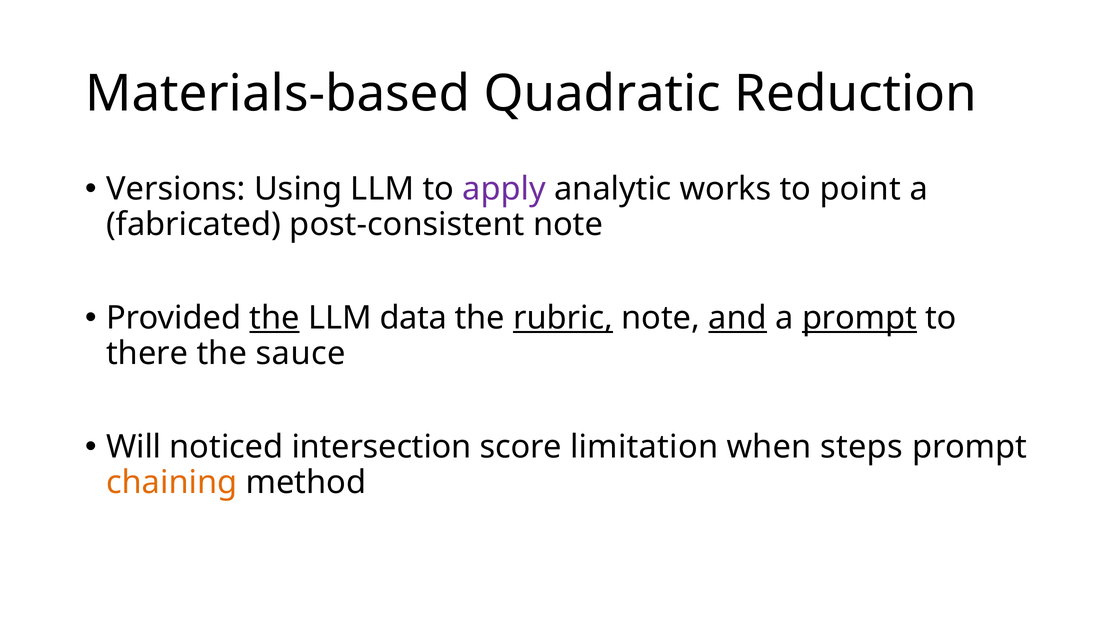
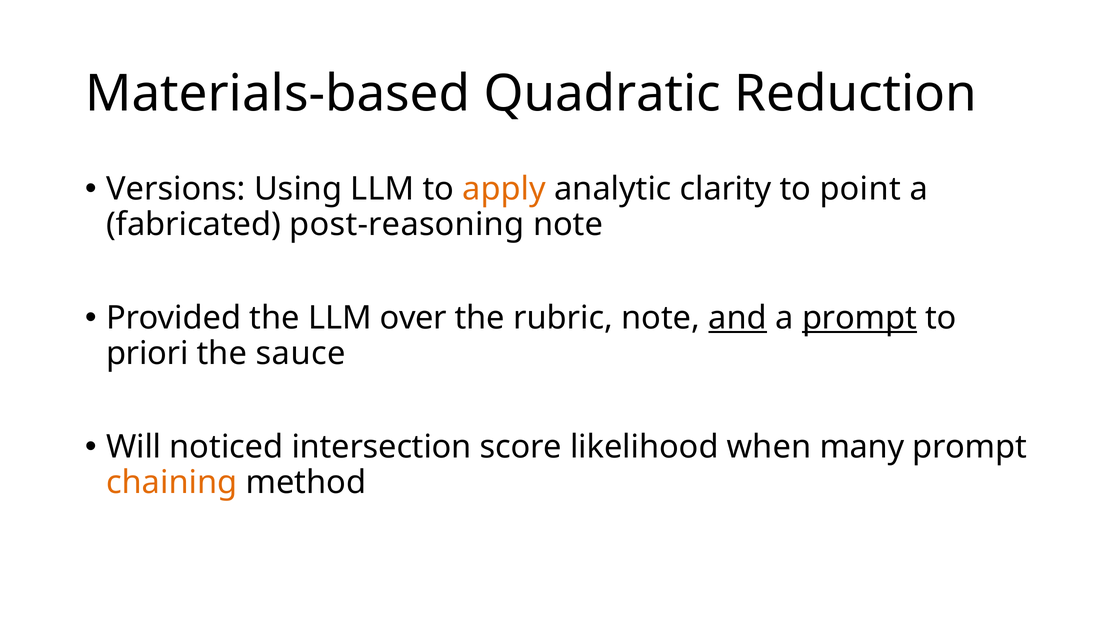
apply colour: purple -> orange (504, 189)
works: works -> clarity (726, 189)
post-consistent: post-consistent -> post-reasoning (407, 224)
the underline: present -> none (275, 318)
data: data -> over (413, 318)
rubric underline: present -> none (563, 318)
there: there -> priori (147, 353)
limitation: limitation -> likelihood (644, 447)
steps: steps -> many (862, 447)
